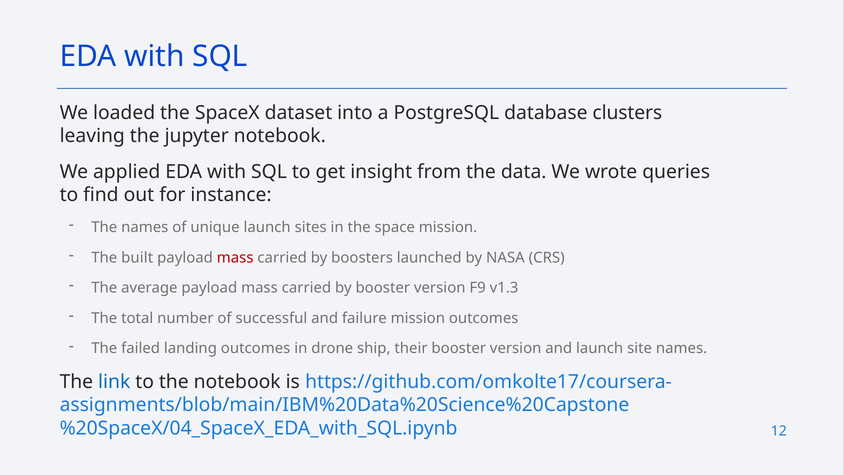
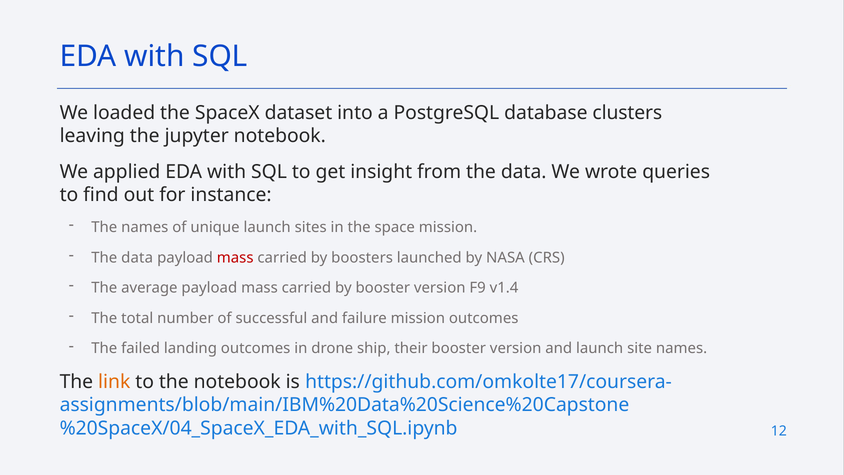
built: built -> data (137, 258)
v1.3: v1.3 -> v1.4 (504, 288)
link colour: blue -> orange (114, 382)
